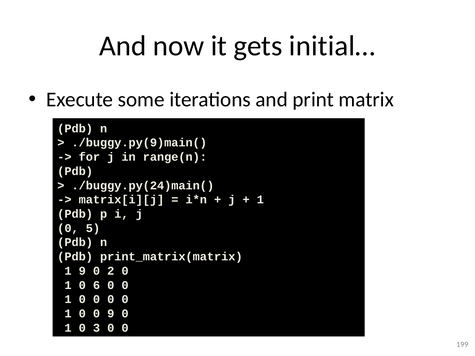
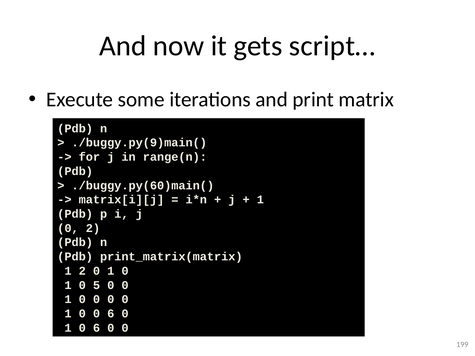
initial…: initial… -> script… (332, 46)
./buggy.py(24)main(: ./buggy.py(24)main( -> ./buggy.py(60)main( (143, 186)
0 5: 5 -> 2 (93, 228)
1 9: 9 -> 2 (82, 271)
2: 2 -> 1 (111, 271)
6: 6 -> 5 (96, 285)
0 0 9: 9 -> 6 (111, 314)
1 0 3: 3 -> 6 (96, 328)
